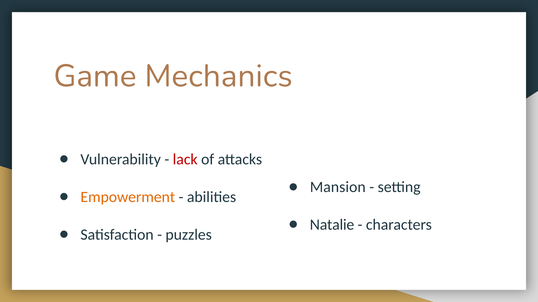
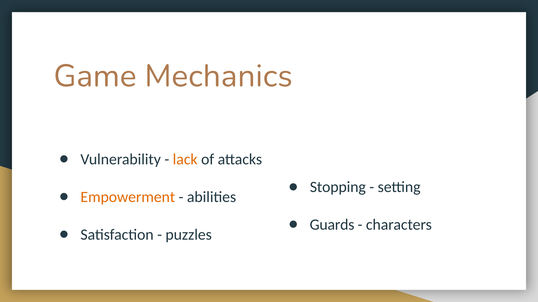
lack colour: red -> orange (185, 160)
Mansion: Mansion -> Stopping (338, 188)
Natalie: Natalie -> Guards (332, 225)
